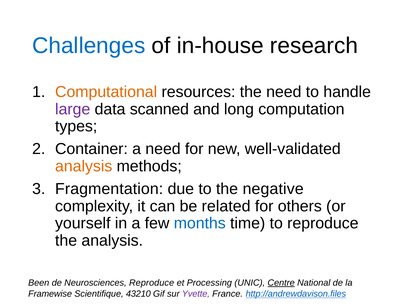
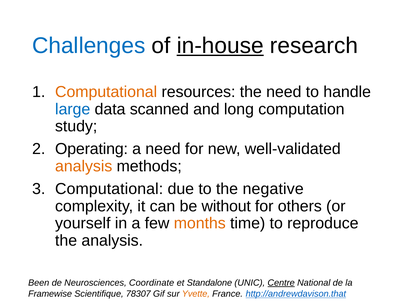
in-house underline: none -> present (220, 46)
large colour: purple -> blue (73, 109)
types: types -> study (76, 126)
Container: Container -> Operating (92, 149)
Fragmentation: Fragmentation -> Computational (109, 189)
related: related -> without (226, 206)
months colour: blue -> orange (200, 223)
Neurosciences Reproduce: Reproduce -> Coordinate (152, 283)
Processing: Processing -> Standalone (209, 283)
43210: 43210 -> 78307 (138, 294)
Yvette colour: purple -> orange (196, 294)
http://andrewdavison.files: http://andrewdavison.files -> http://andrewdavison.that (296, 294)
